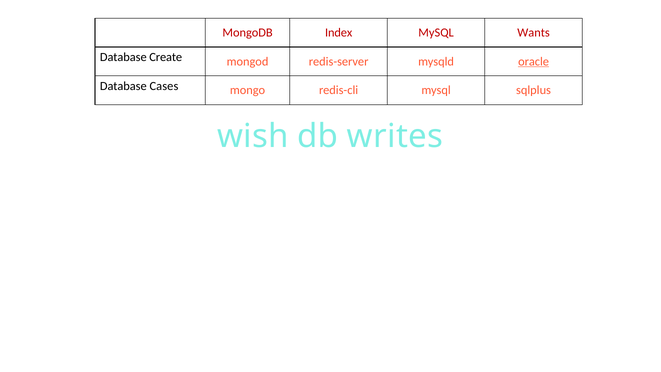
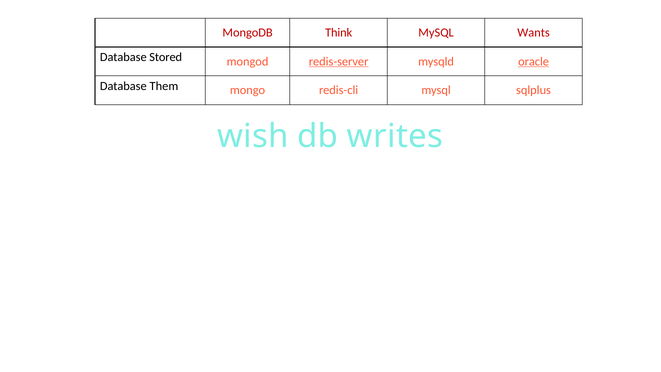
Index: Index -> Think (339, 33)
Create: Create -> Stored (166, 57)
redis-server underline: none -> present (339, 62)
Cases: Cases -> Them (164, 86)
